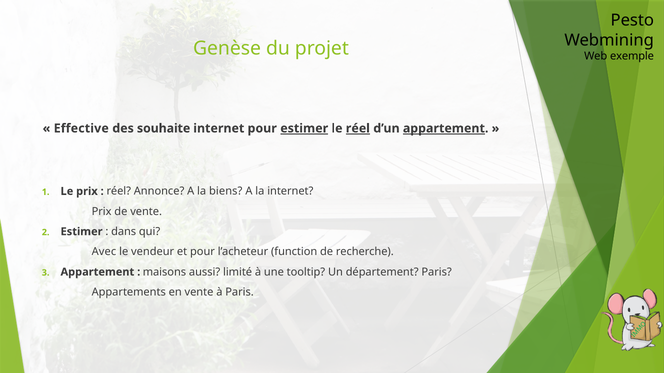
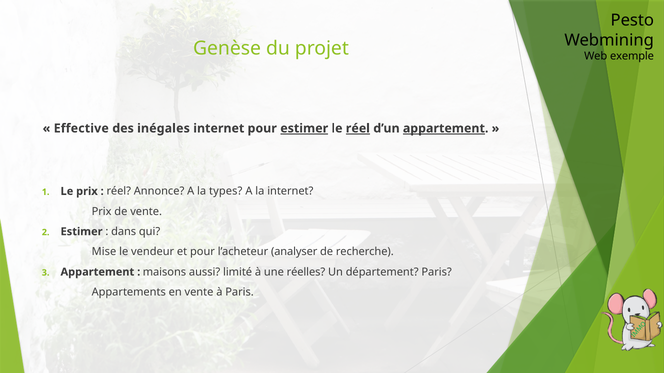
souhaite: souhaite -> inégales (163, 129)
biens: biens -> types (226, 191)
Avec: Avec -> Mise (104, 252)
function: function -> analyser (294, 252)
tooltip: tooltip -> réelles (306, 272)
